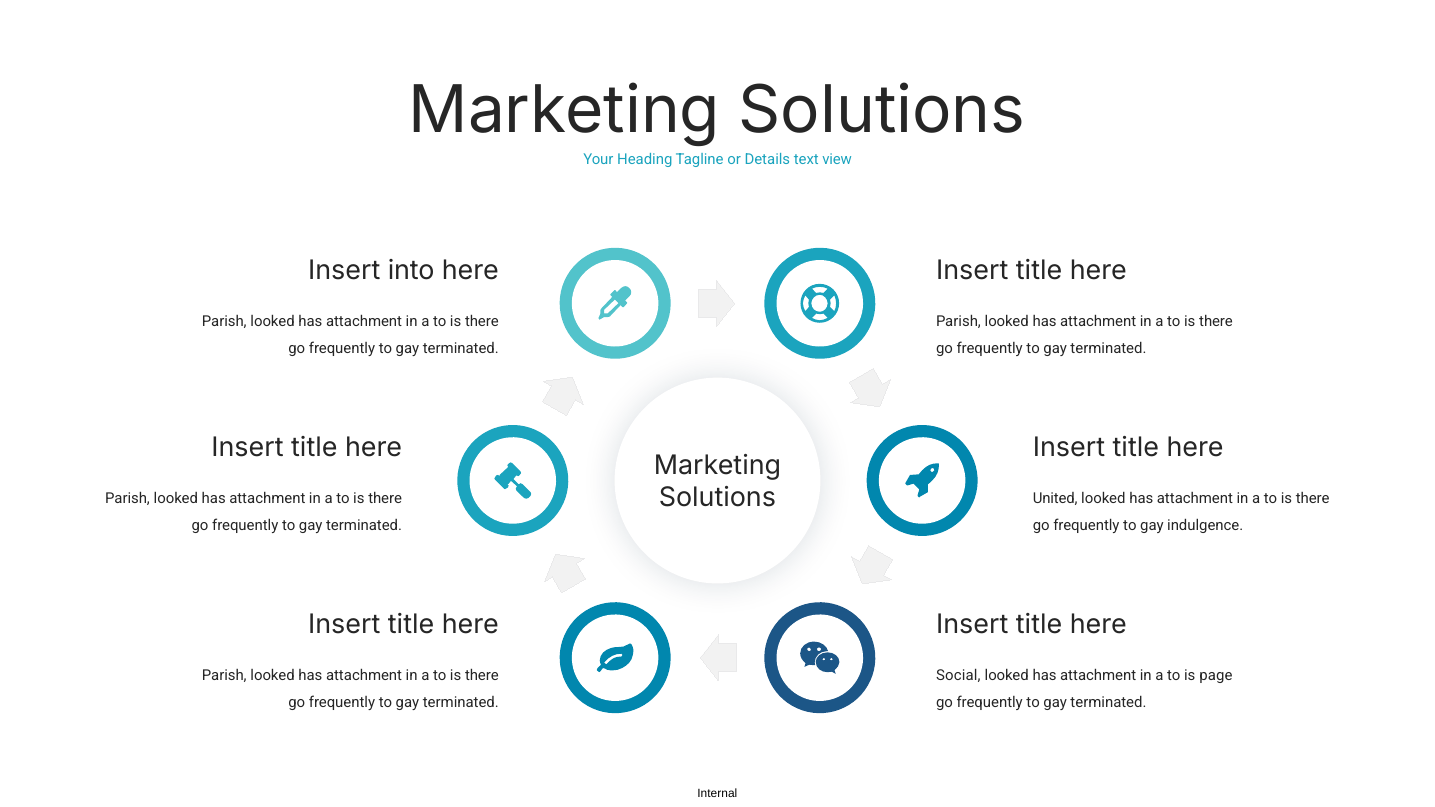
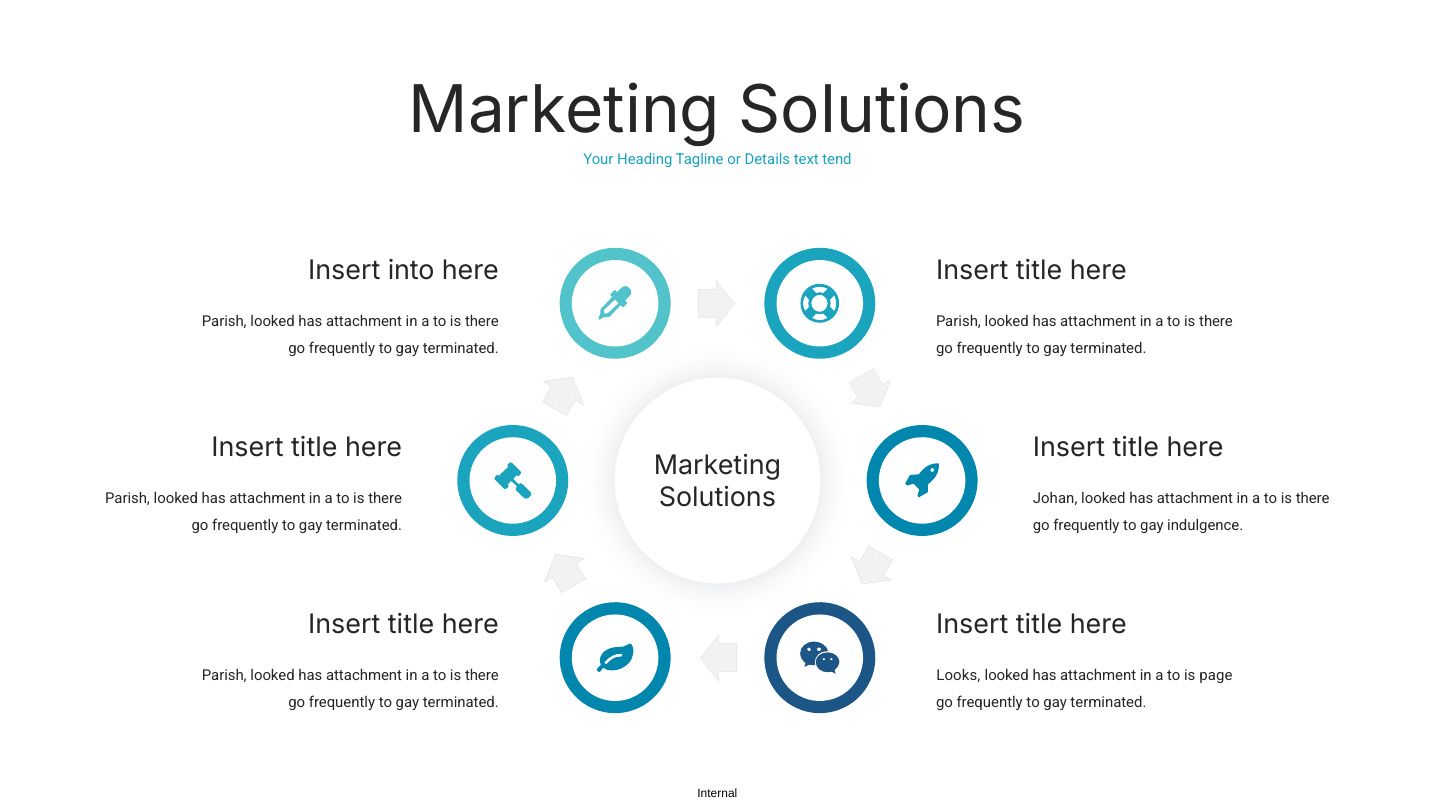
view: view -> tend (837, 160)
United: United -> Johan (1055, 499)
Social: Social -> Looks (958, 676)
